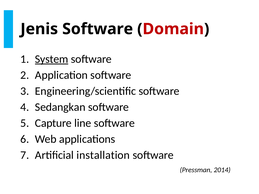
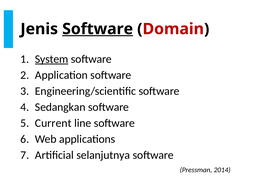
Software underline: none -> present (98, 29)
Capture: Capture -> Current (53, 123)
installation: installation -> selanjutnya (103, 155)
